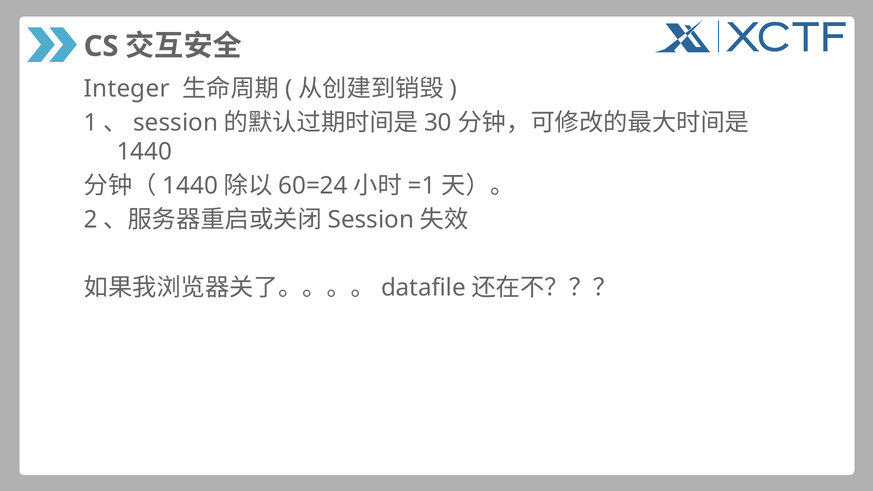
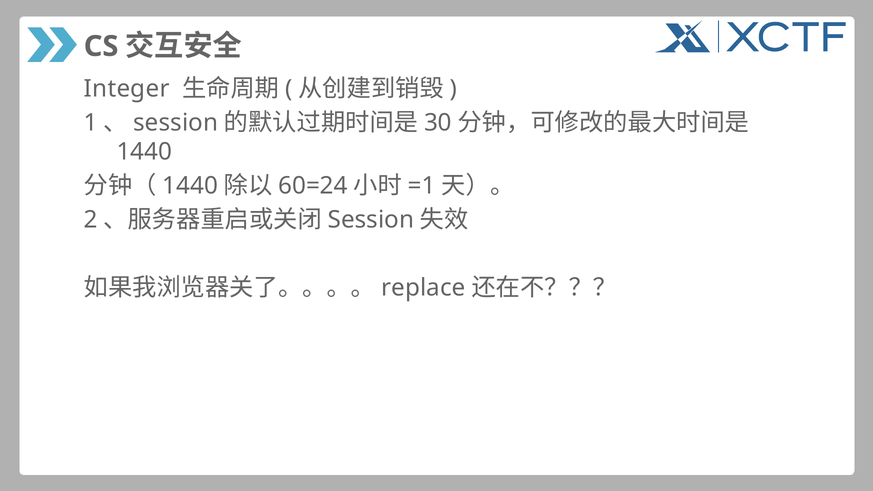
datafile: datafile -> replace (423, 288)
